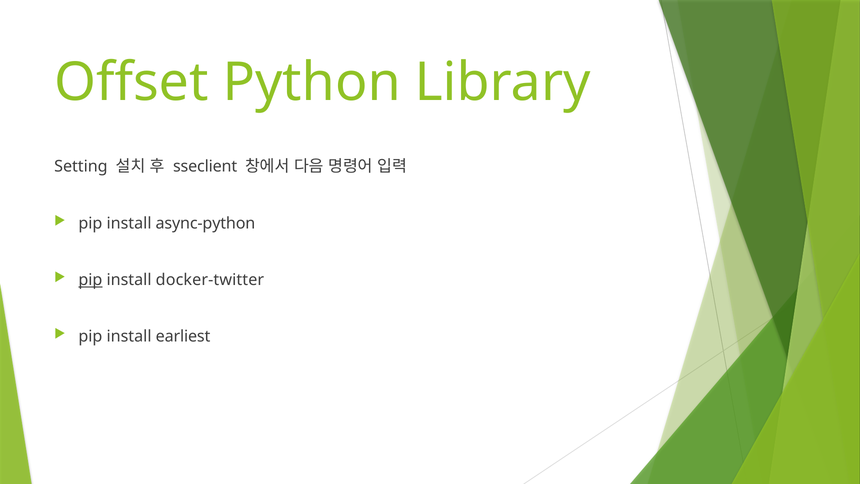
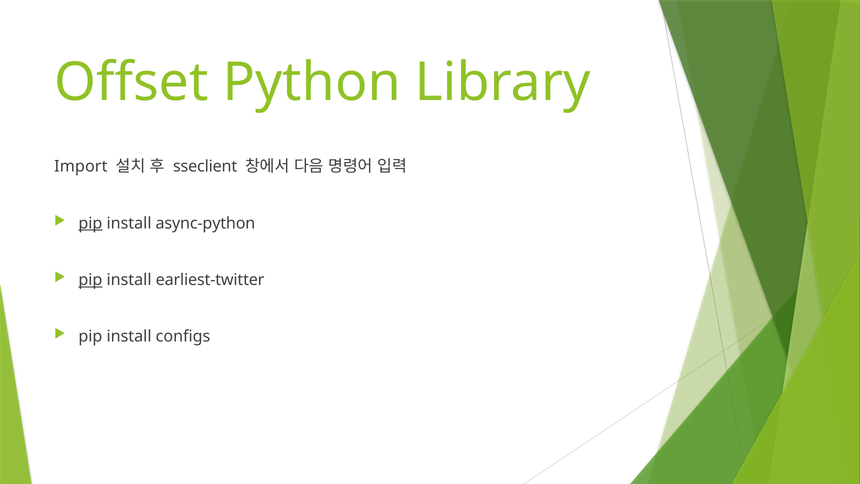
Setting: Setting -> Import (81, 166)
pip underline: none -> present (90, 223)
docker-twitter: docker-twitter -> earliest-twitter (210, 280)
earliest: earliest -> configs (183, 336)
